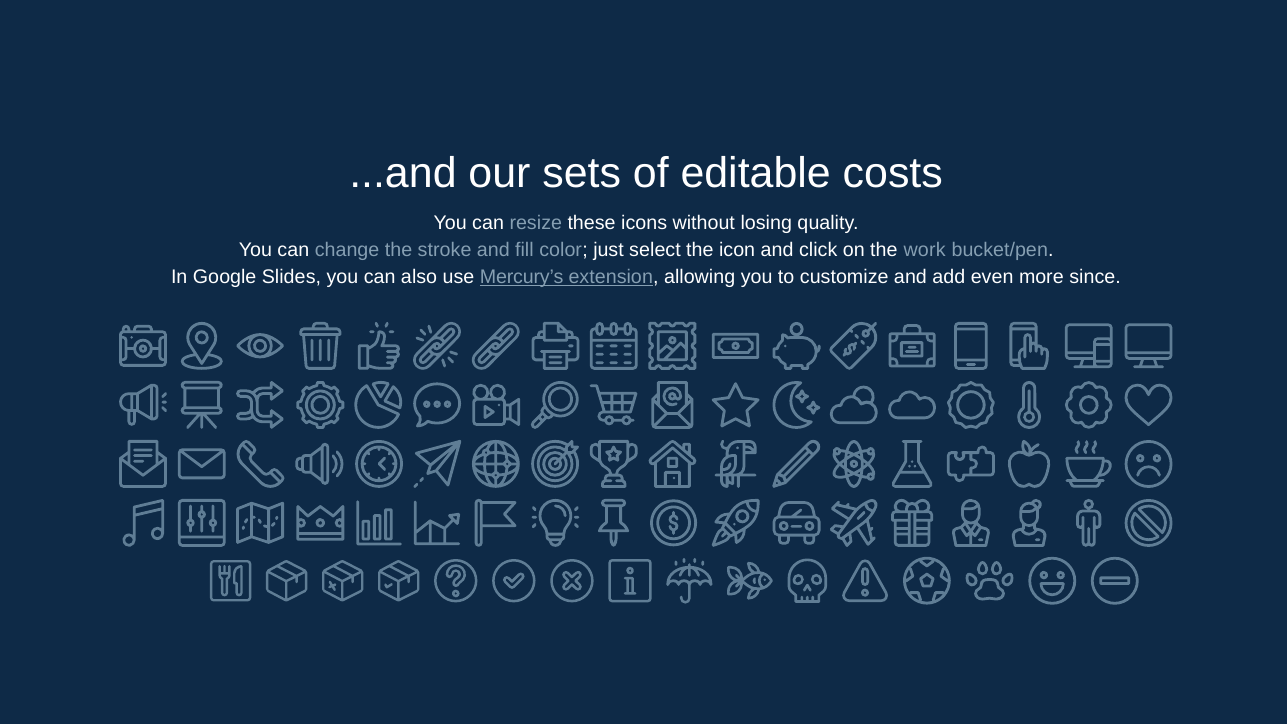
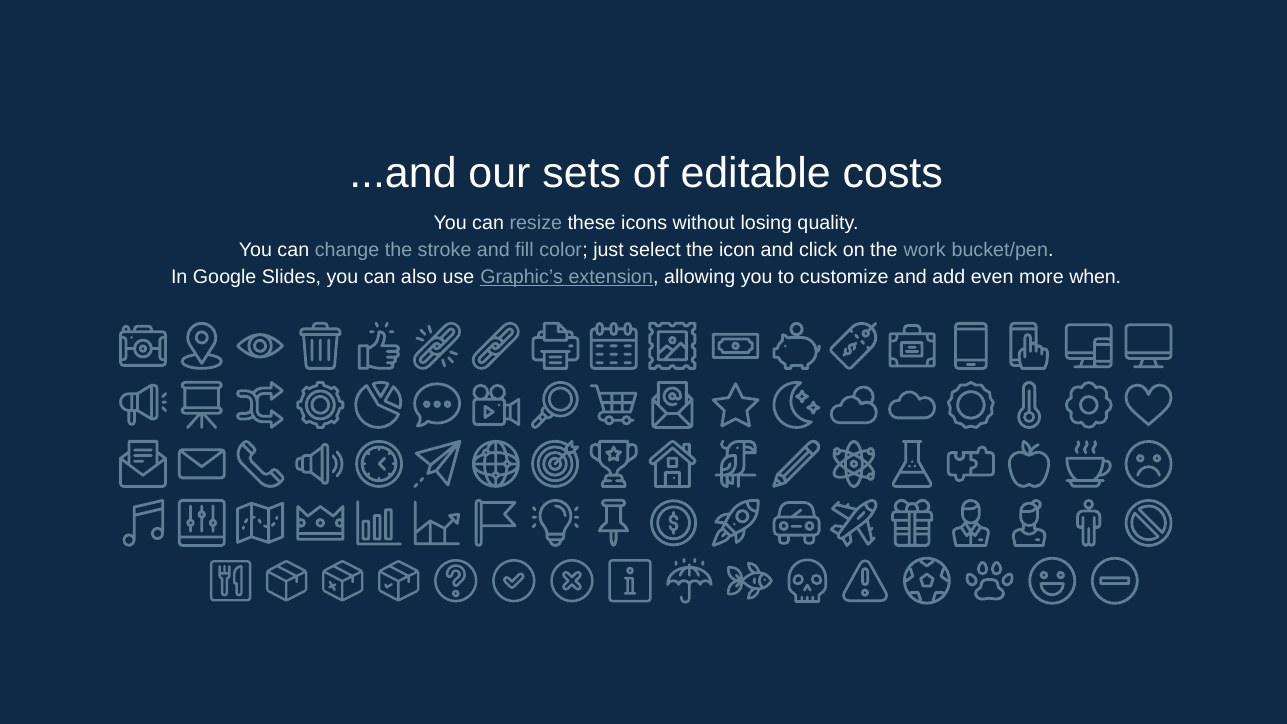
Mercury’s: Mercury’s -> Graphic’s (522, 277)
since: since -> when (1095, 277)
